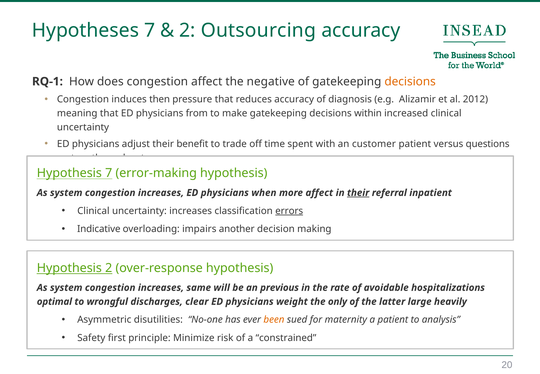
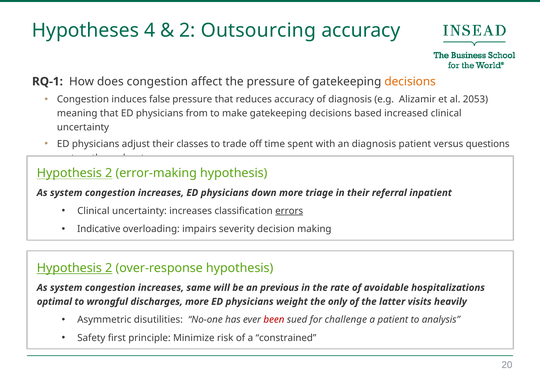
Hypotheses 7: 7 -> 4 (150, 30)
the negative: negative -> pressure (271, 81)
then: then -> false (160, 99)
2012: 2012 -> 2053 (475, 99)
within: within -> based (368, 113)
benefit: benefit -> classes (192, 144)
an customer: customer -> diagnosis (374, 144)
7: 7 -> 2 (109, 173)
when: when -> down (264, 193)
more affect: affect -> triage (319, 193)
their underline: present -> none (358, 193)
another: another -> severity (237, 229)
discharges clear: clear -> more (197, 302)
large: large -> visits (420, 302)
been colour: orange -> red (274, 320)
maternity: maternity -> challenge (346, 320)
